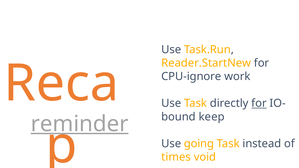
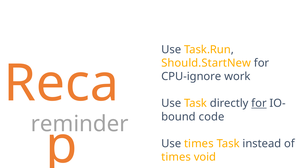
Reader.StartNew: Reader.StartNew -> Should.StartNew (206, 63)
keep: keep -> code (212, 117)
reminder underline: present -> none (80, 124)
Use going: going -> times (199, 144)
